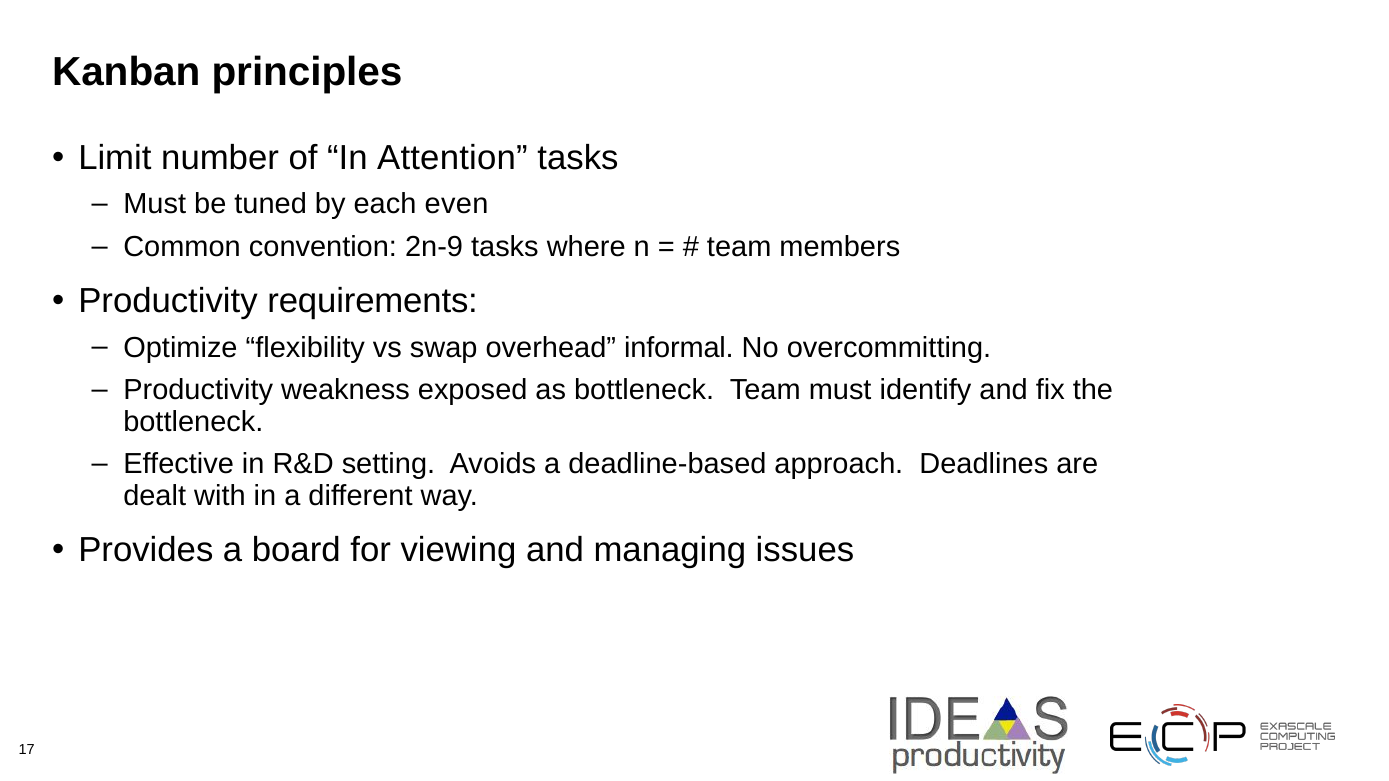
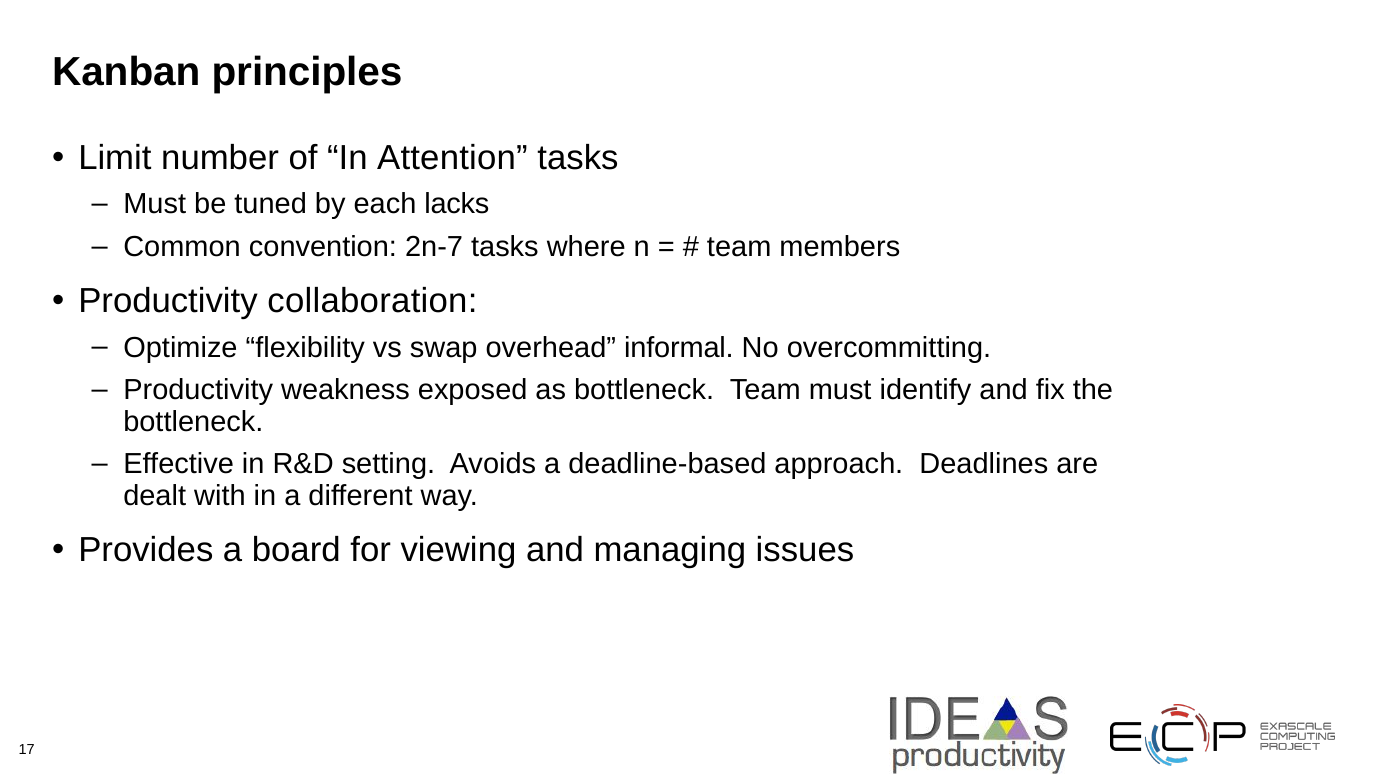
even: even -> lacks (457, 204)
2n-9: 2n-9 -> 2n-7 (434, 247)
requirements: requirements -> collaboration (372, 302)
